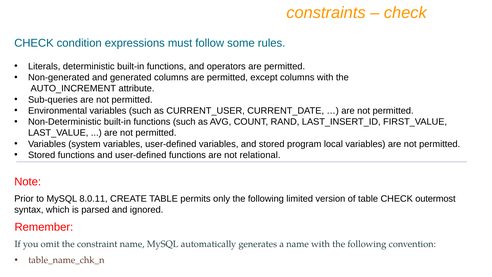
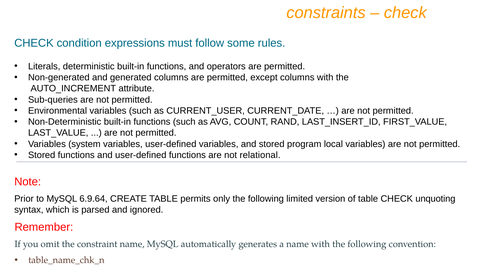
8.0.11: 8.0.11 -> 6.9.64 (94, 199)
outermost: outermost -> unquoting (435, 199)
